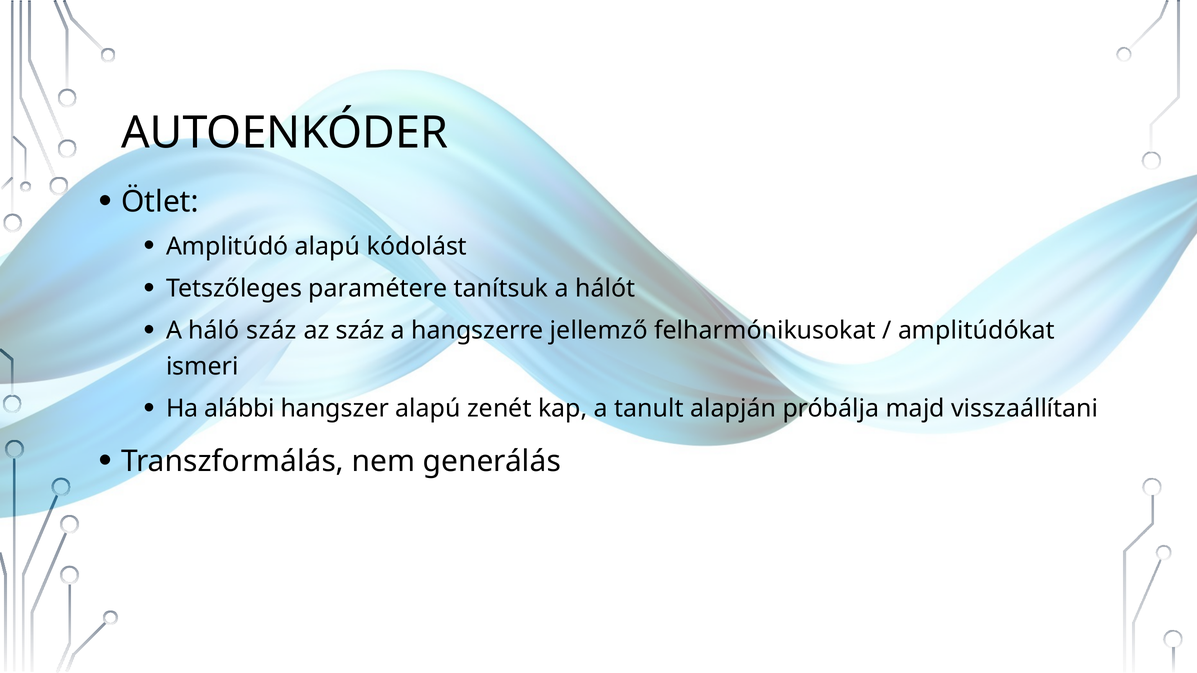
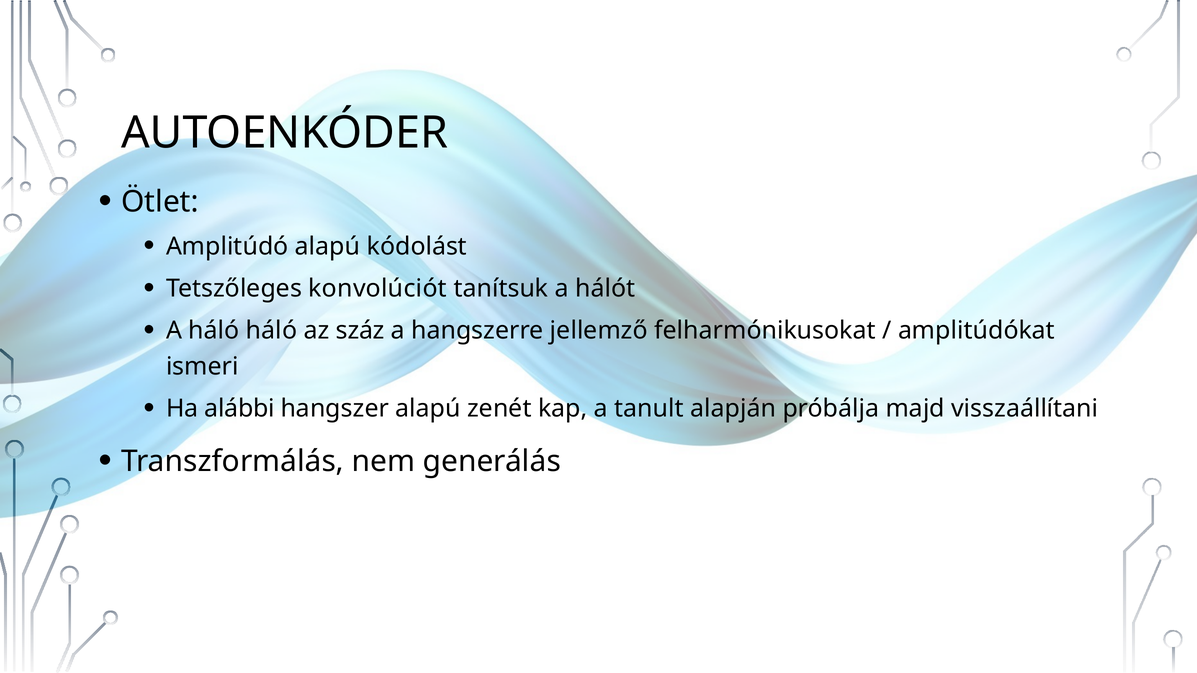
paramétere: paramétere -> konvolúciót (378, 289)
háló száz: száz -> háló (272, 331)
